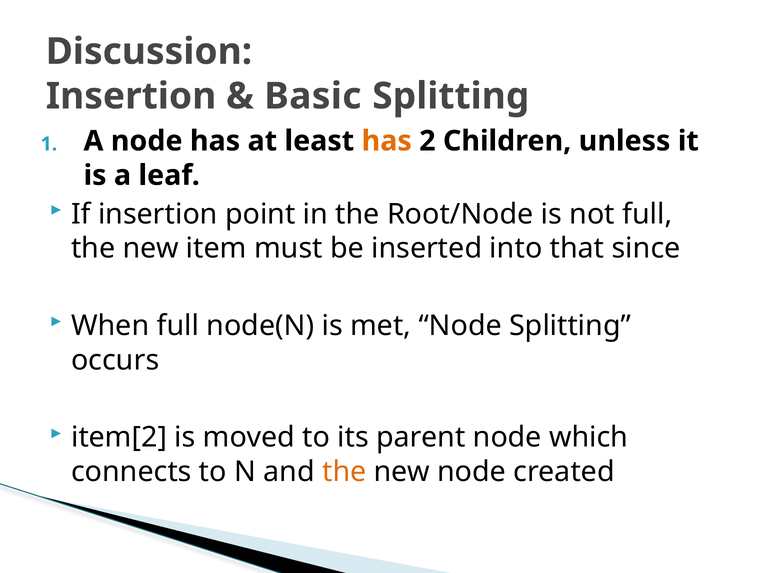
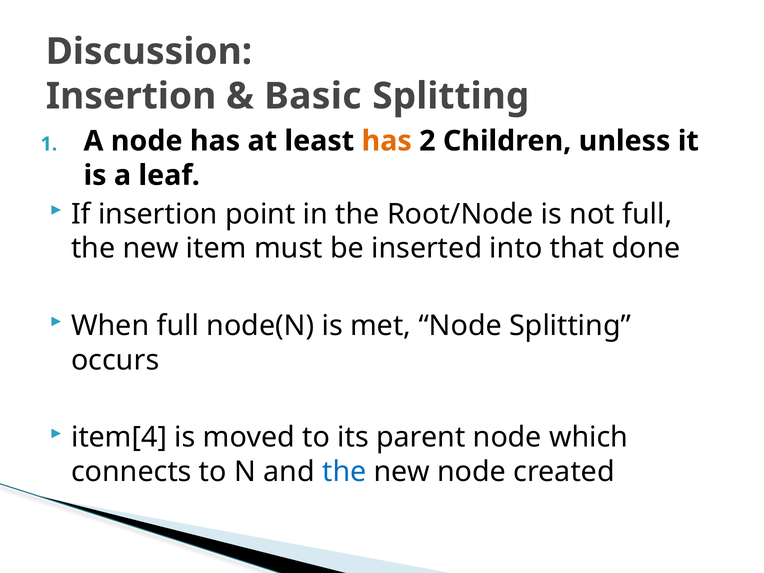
since: since -> done (646, 248)
item[2: item[2 -> item[4 (119, 437)
the colour: orange -> blue (344, 472)
